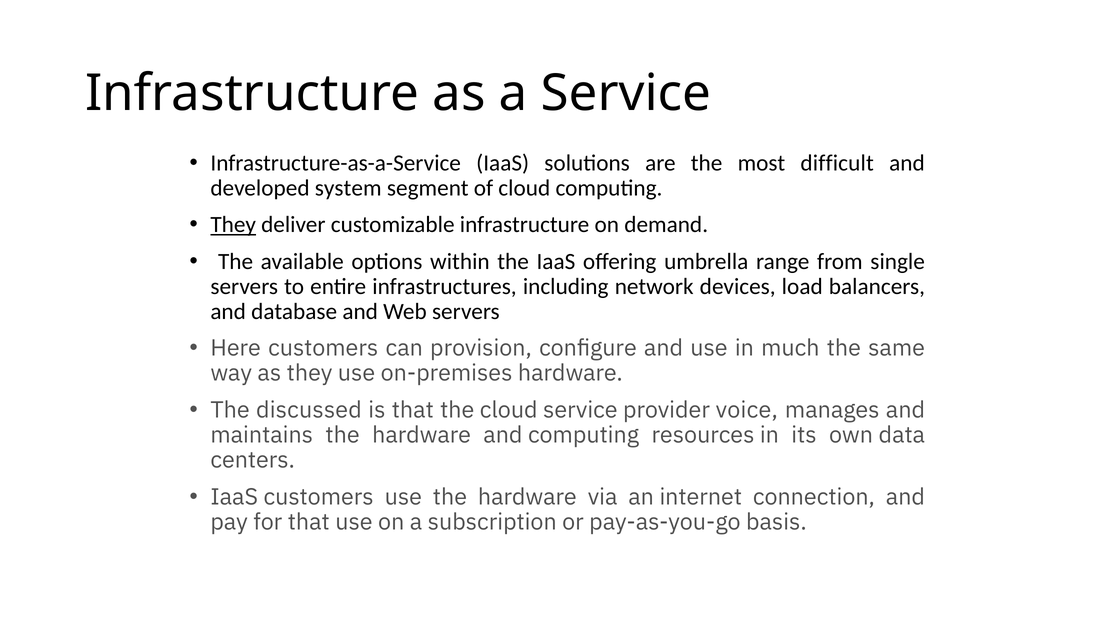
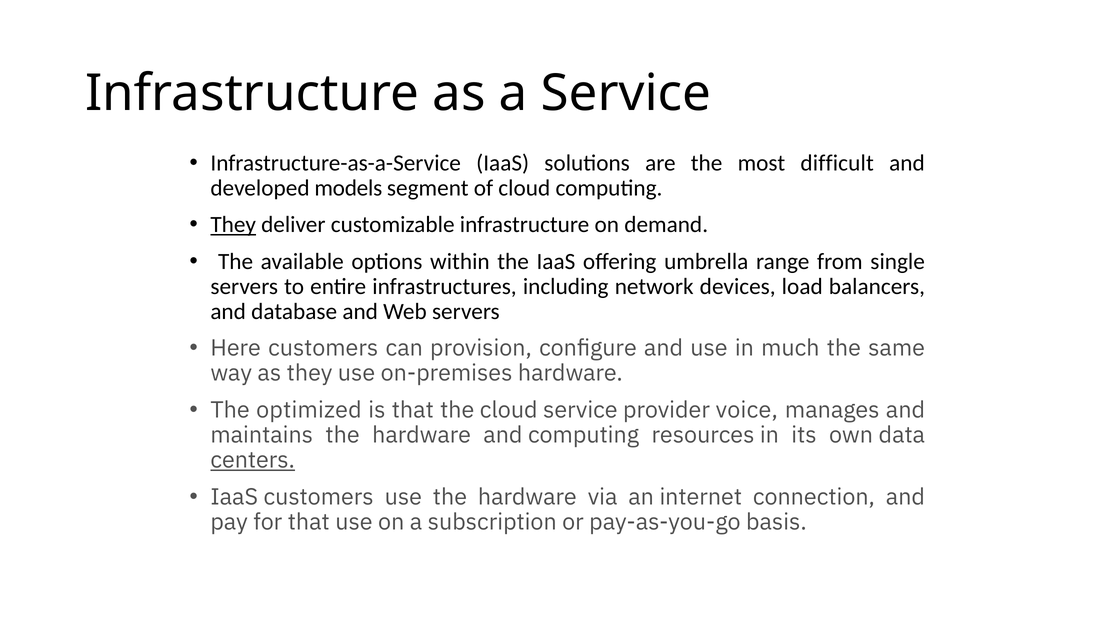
system: system -> models (348, 188)
discussed: discussed -> optimized (309, 410)
centers underline: none -> present (253, 460)
